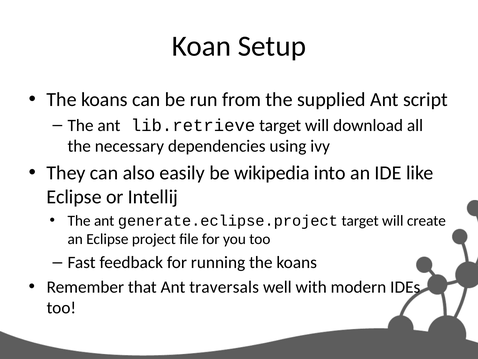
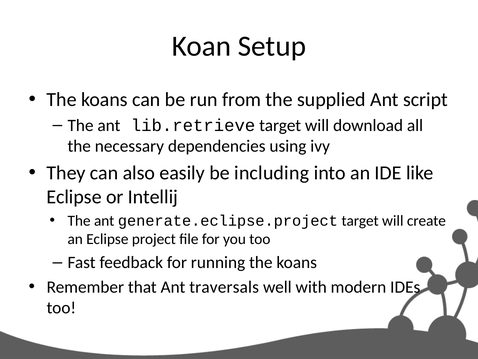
wikipedia: wikipedia -> including (272, 173)
